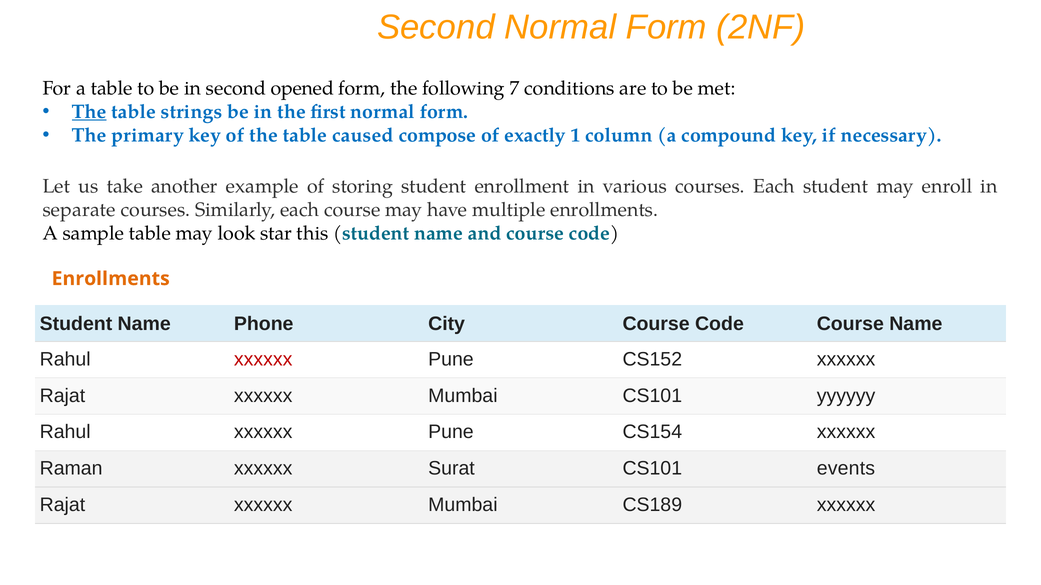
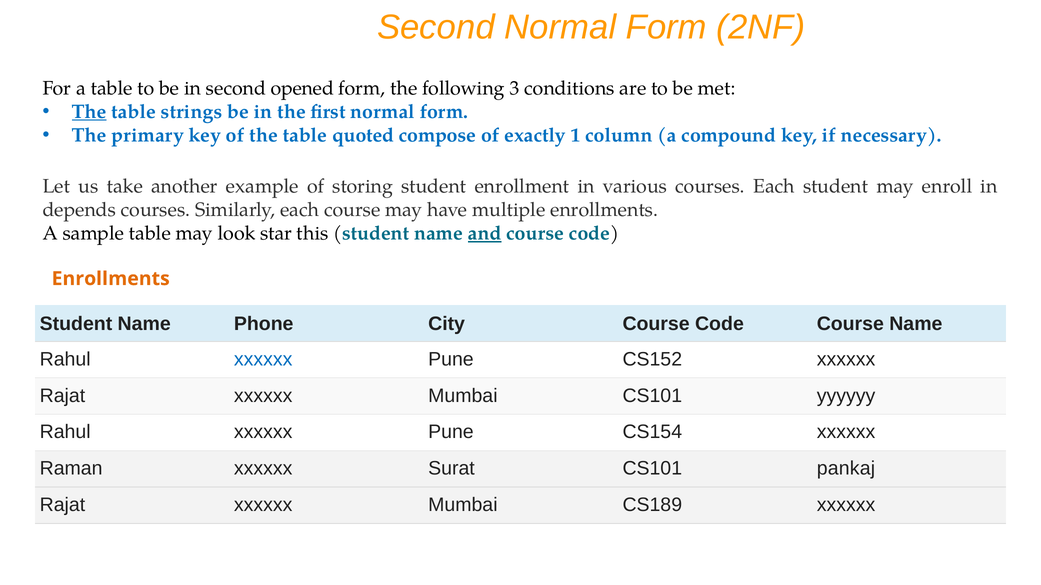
7: 7 -> 3 (514, 88)
caused: caused -> quoted (363, 135)
separate: separate -> depends (79, 210)
and underline: none -> present (485, 234)
xxxxxx colour: red -> blue (263, 360)
events: events -> pankaj (846, 469)
